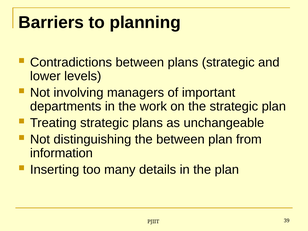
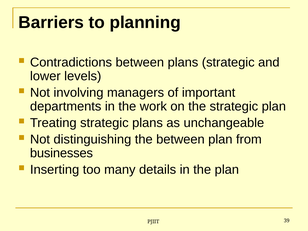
information: information -> businesses (61, 153)
